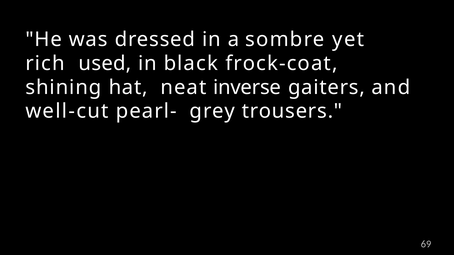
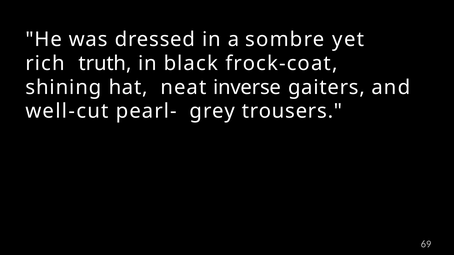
used: used -> truth (105, 64)
